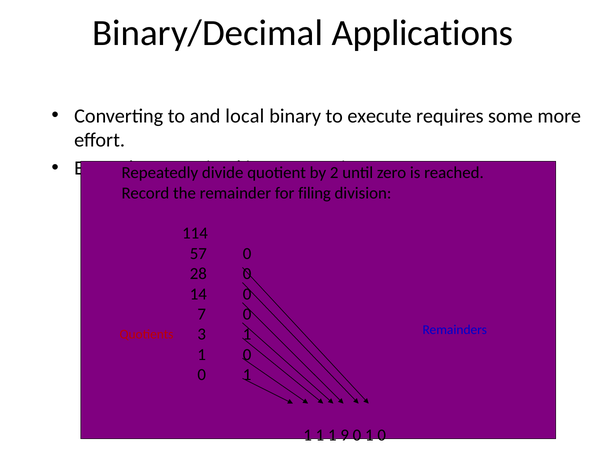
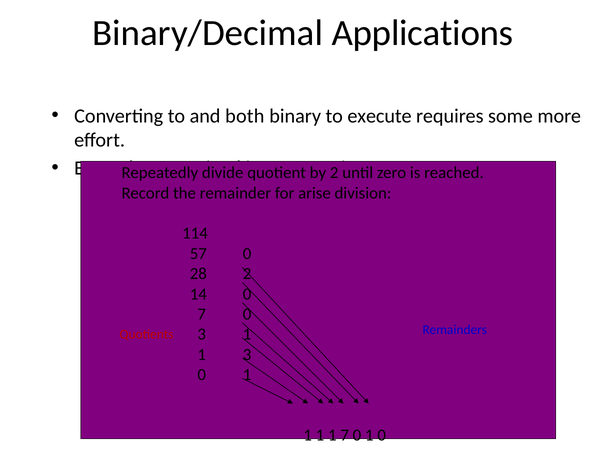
local: local -> both (245, 116)
filing: filing -> arise (314, 193)
28 0: 0 -> 2 (247, 274)
0: 0 -> 3 (247, 355)
1 9: 9 -> 7 (345, 436)
